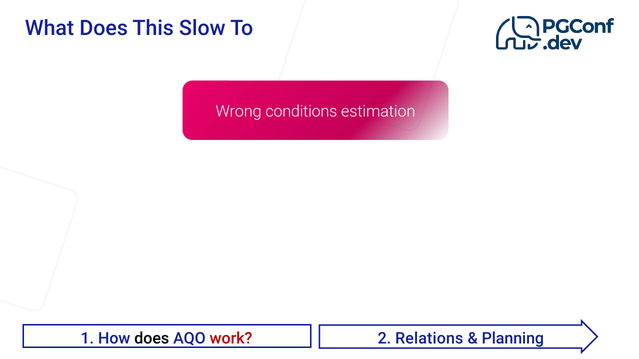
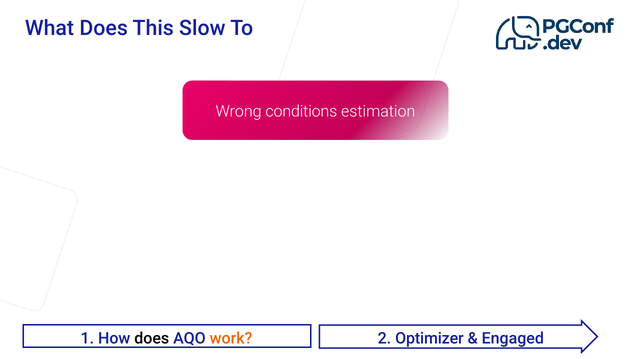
work colour: red -> orange (231, 339)
Relations: Relations -> Optimizer (429, 339)
Planning: Planning -> Engaged (513, 339)
